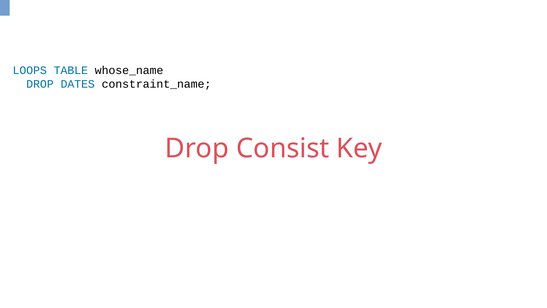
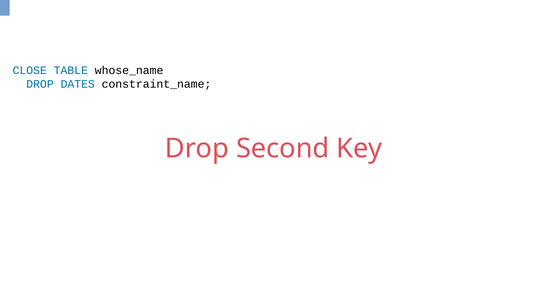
LOOPS: LOOPS -> CLOSE (30, 70)
Consist: Consist -> Second (283, 148)
